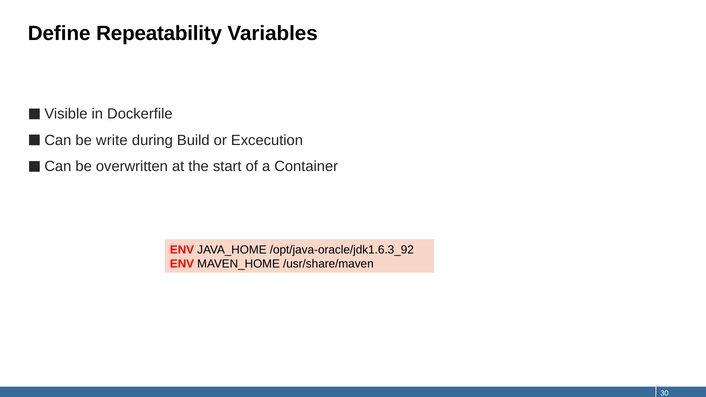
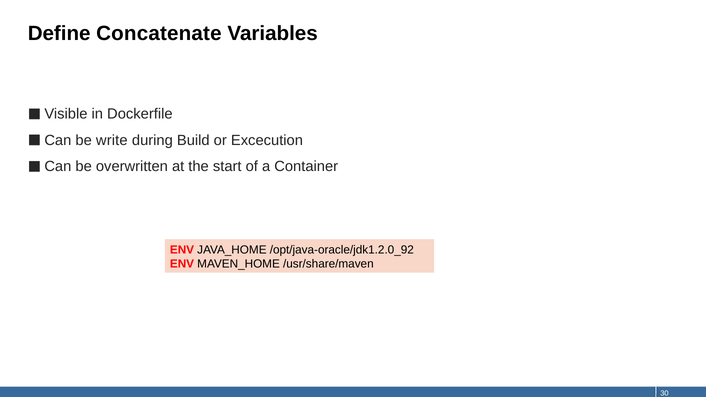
Repeatability: Repeatability -> Concatenate (159, 34)
/opt/java-oracle/jdk1.6.3_92: /opt/java-oracle/jdk1.6.3_92 -> /opt/java-oracle/jdk1.2.0_92 (342, 250)
